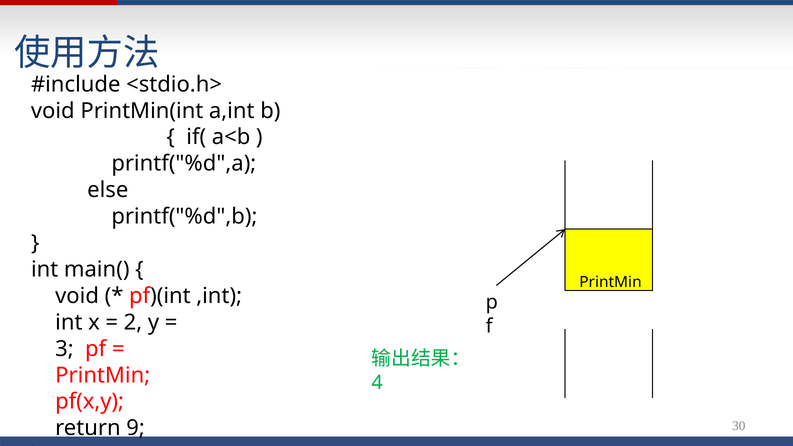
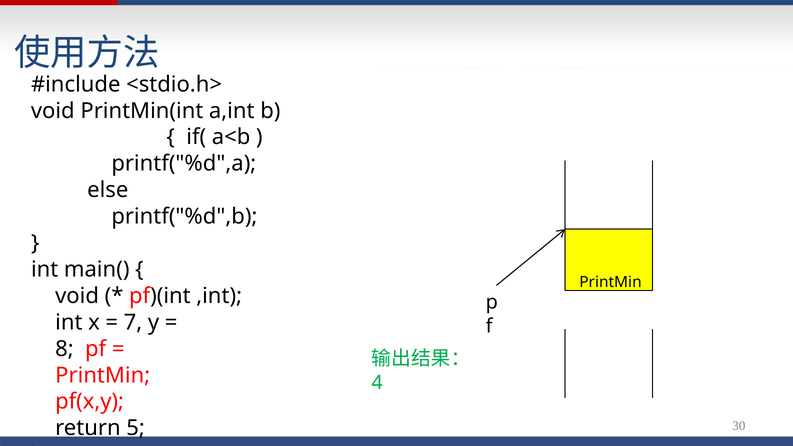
2: 2 -> 7 (133, 322)
3: 3 -> 8 (64, 349)
9: 9 -> 5 (136, 428)
